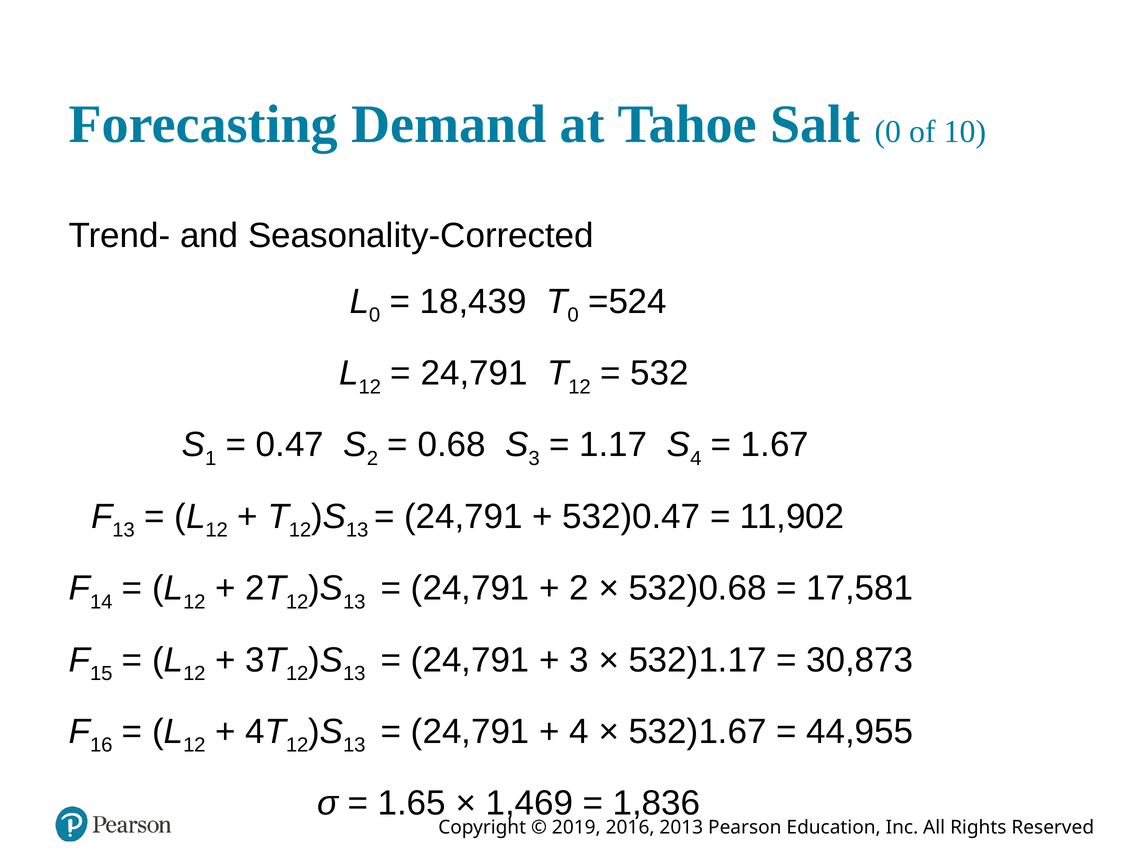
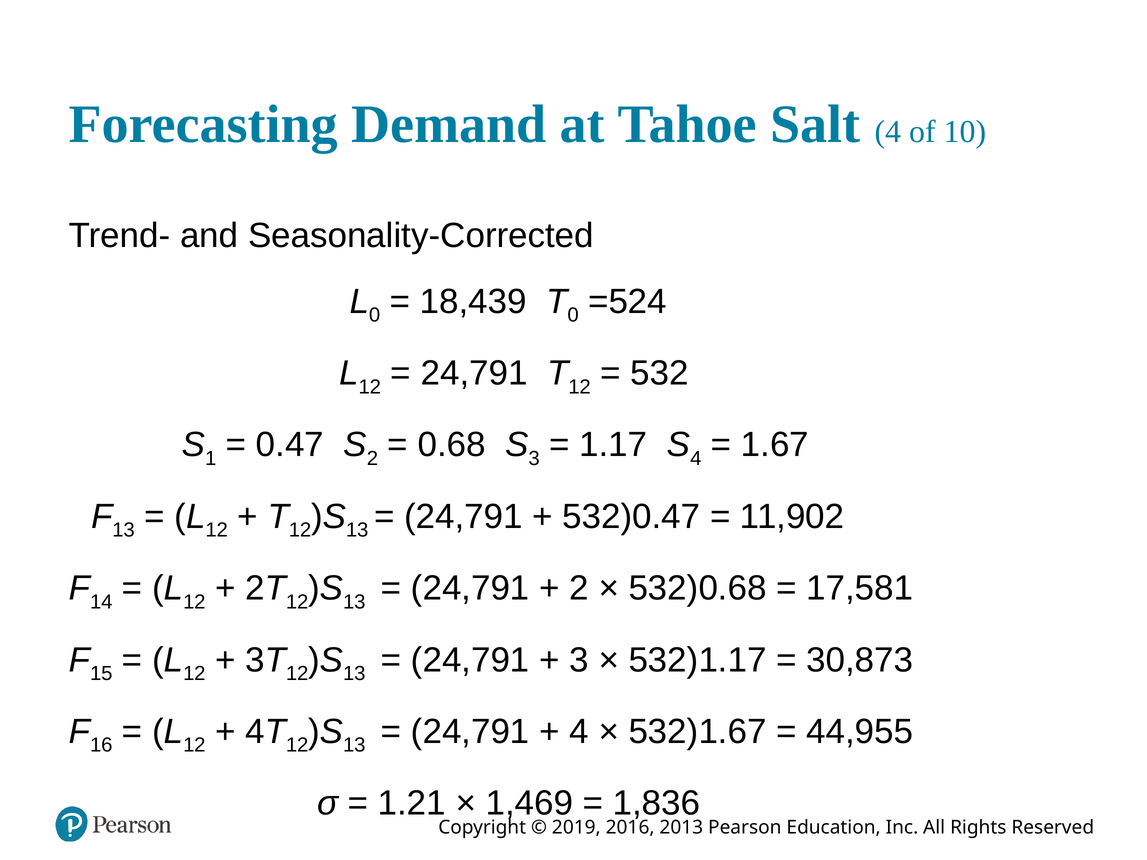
Salt 0: 0 -> 4 (888, 132)
1.65: 1.65 -> 1.21 (412, 804)
